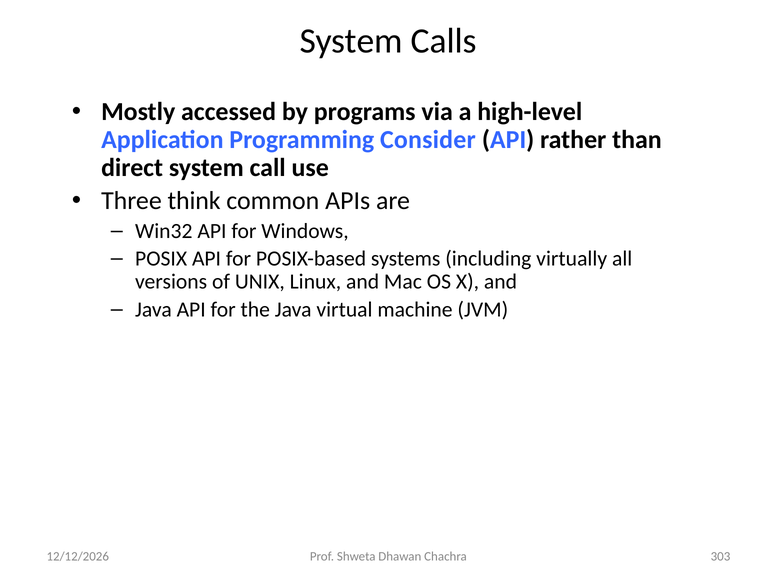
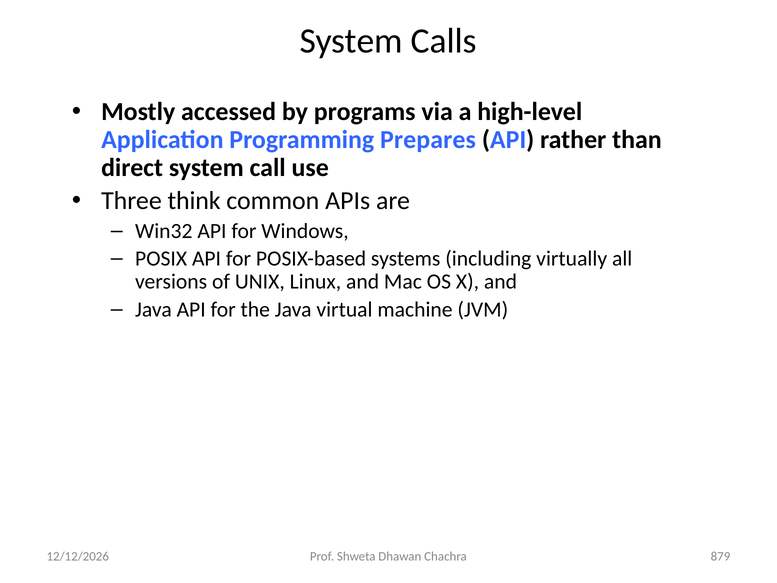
Consider: Consider -> Prepares (428, 140)
303: 303 -> 879 (721, 556)
